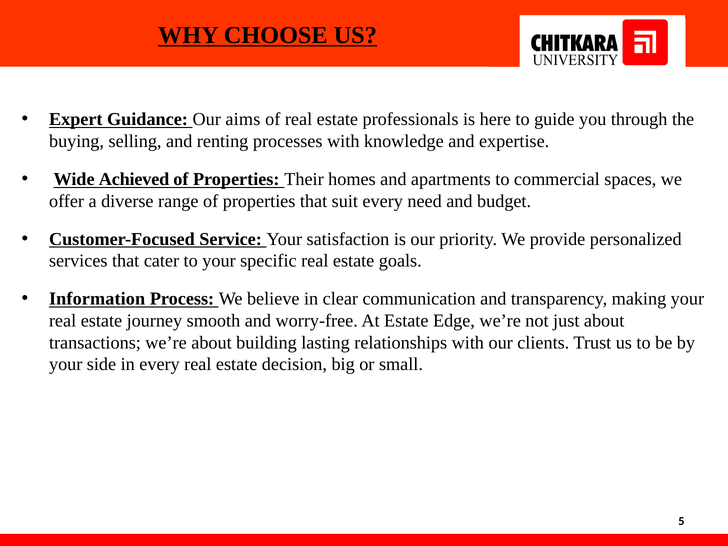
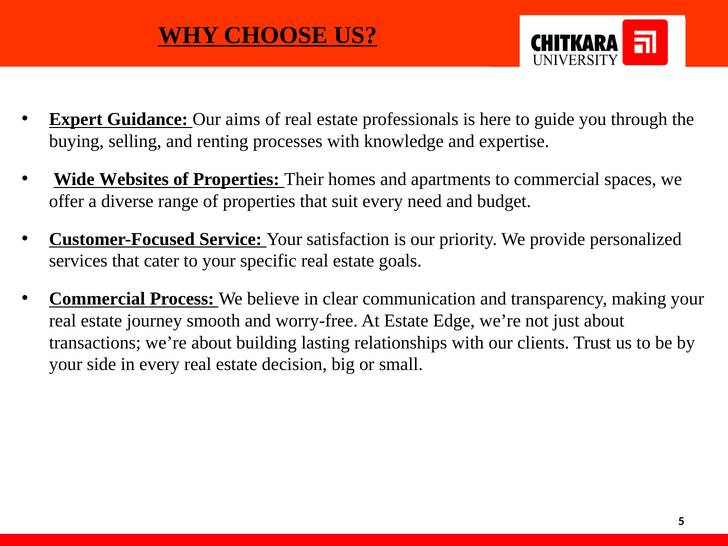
Achieved: Achieved -> Websites (134, 179)
Information: Information -> Commercial (97, 299)
